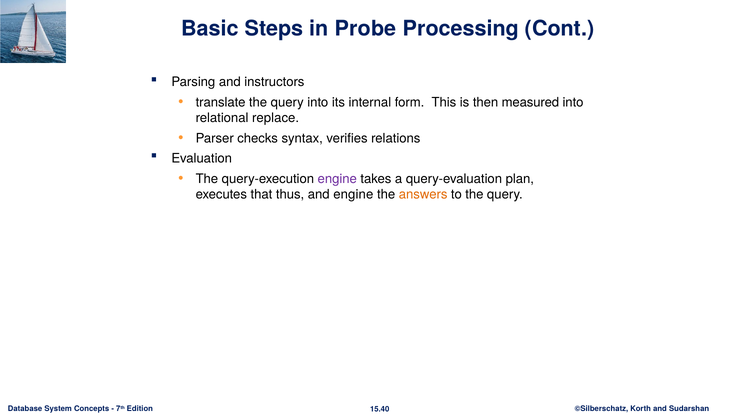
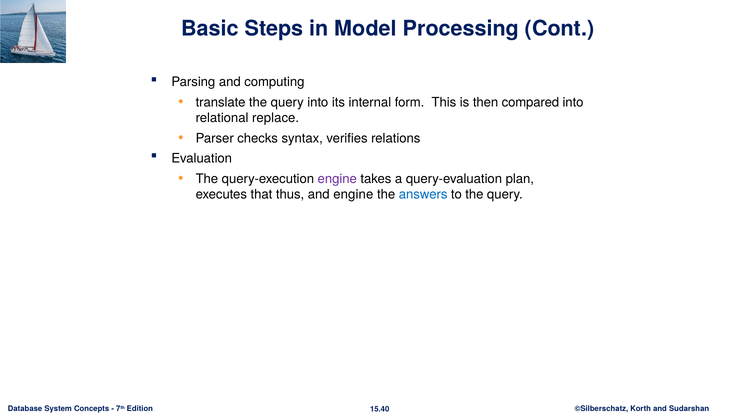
Probe: Probe -> Model (366, 29)
instructors: instructors -> computing (274, 82)
measured: measured -> compared (530, 102)
answers colour: orange -> blue (423, 194)
